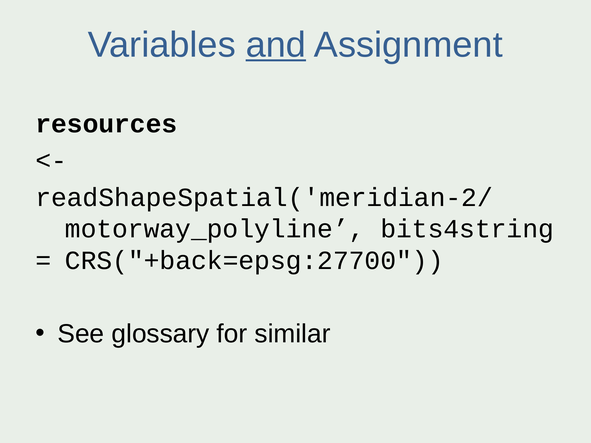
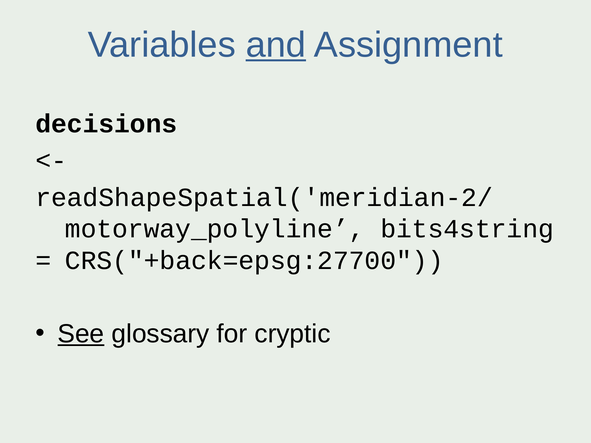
resources: resources -> decisions (106, 124)
See underline: none -> present (81, 334)
similar: similar -> cryptic (293, 334)
